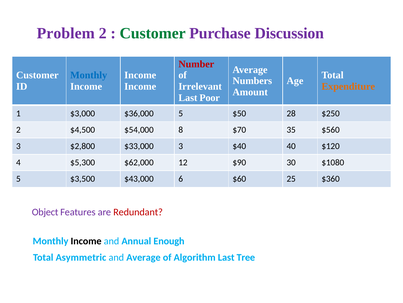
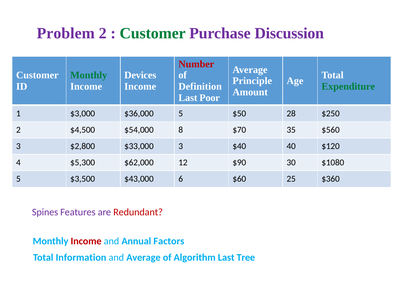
Monthly colour: blue -> green (89, 75)
Income: Income -> Devices (140, 75)
Numbers: Numbers -> Principle (252, 81)
Irrelevant: Irrelevant -> Definition (200, 86)
Expenditure colour: orange -> green (348, 86)
Object: Object -> Spines (45, 211)
Income colour: black -> red (86, 240)
Enough: Enough -> Factors (169, 240)
Asymmetric: Asymmetric -> Information (81, 257)
